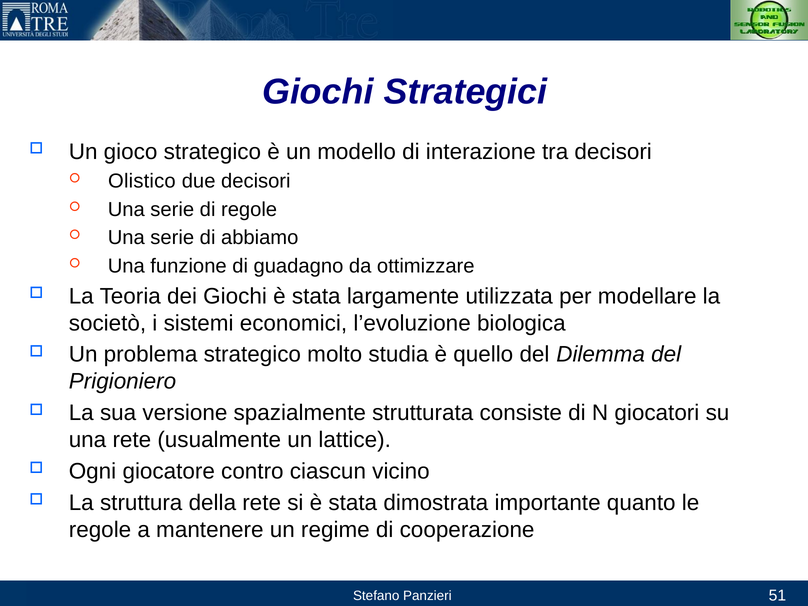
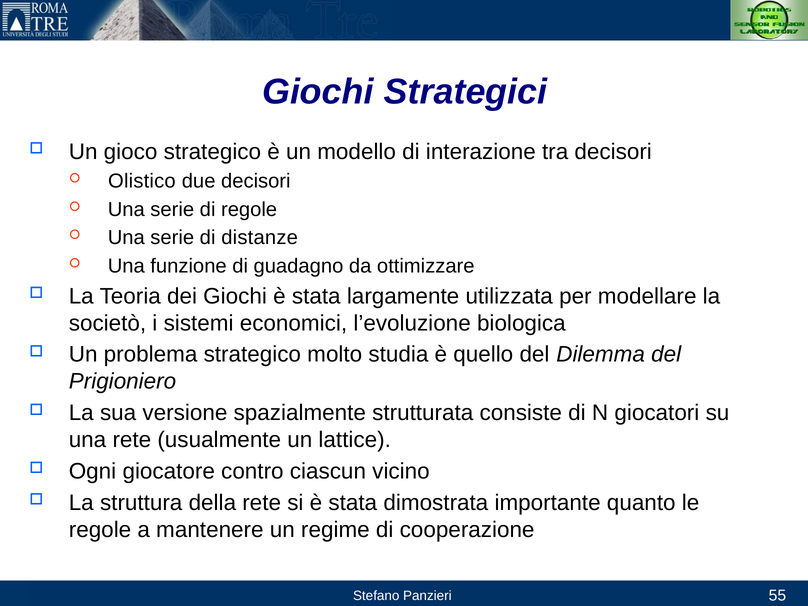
abbiamo: abbiamo -> distanze (260, 238)
51: 51 -> 55 (777, 596)
